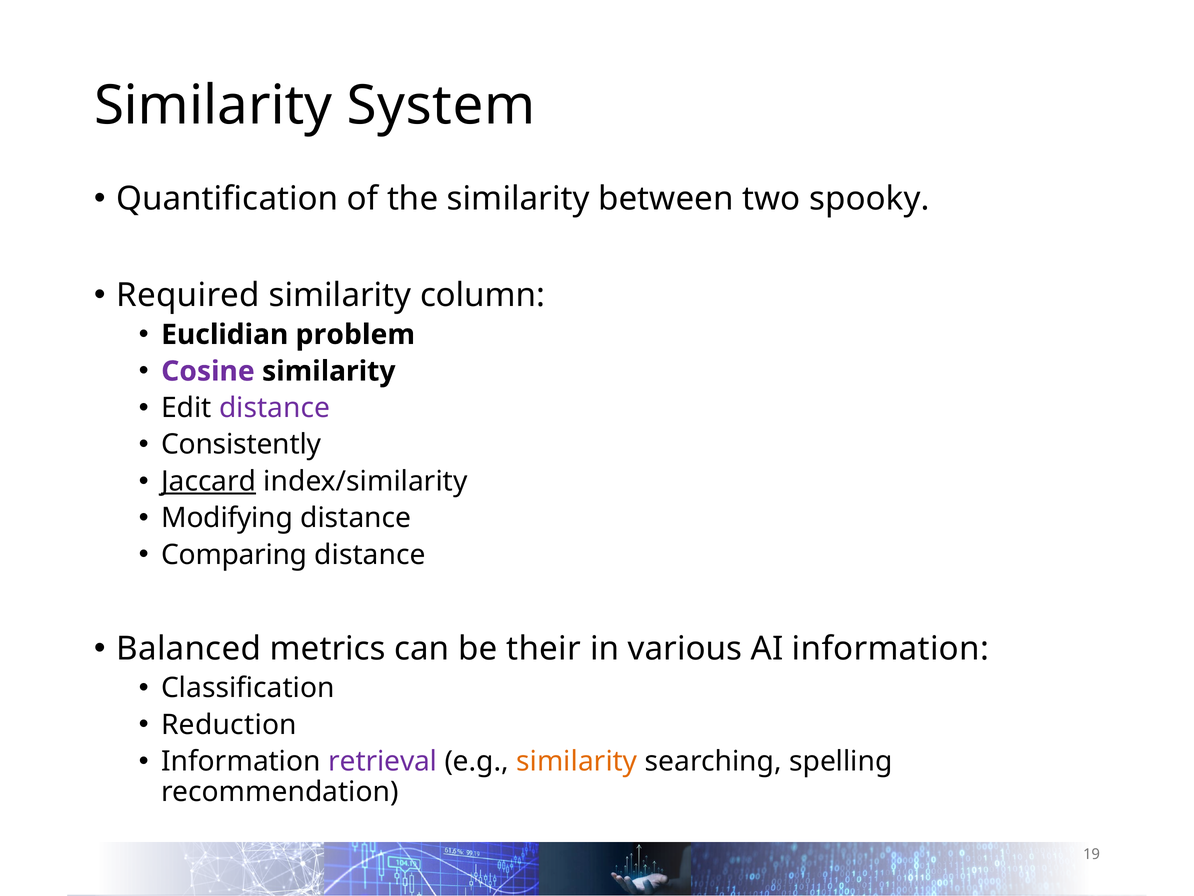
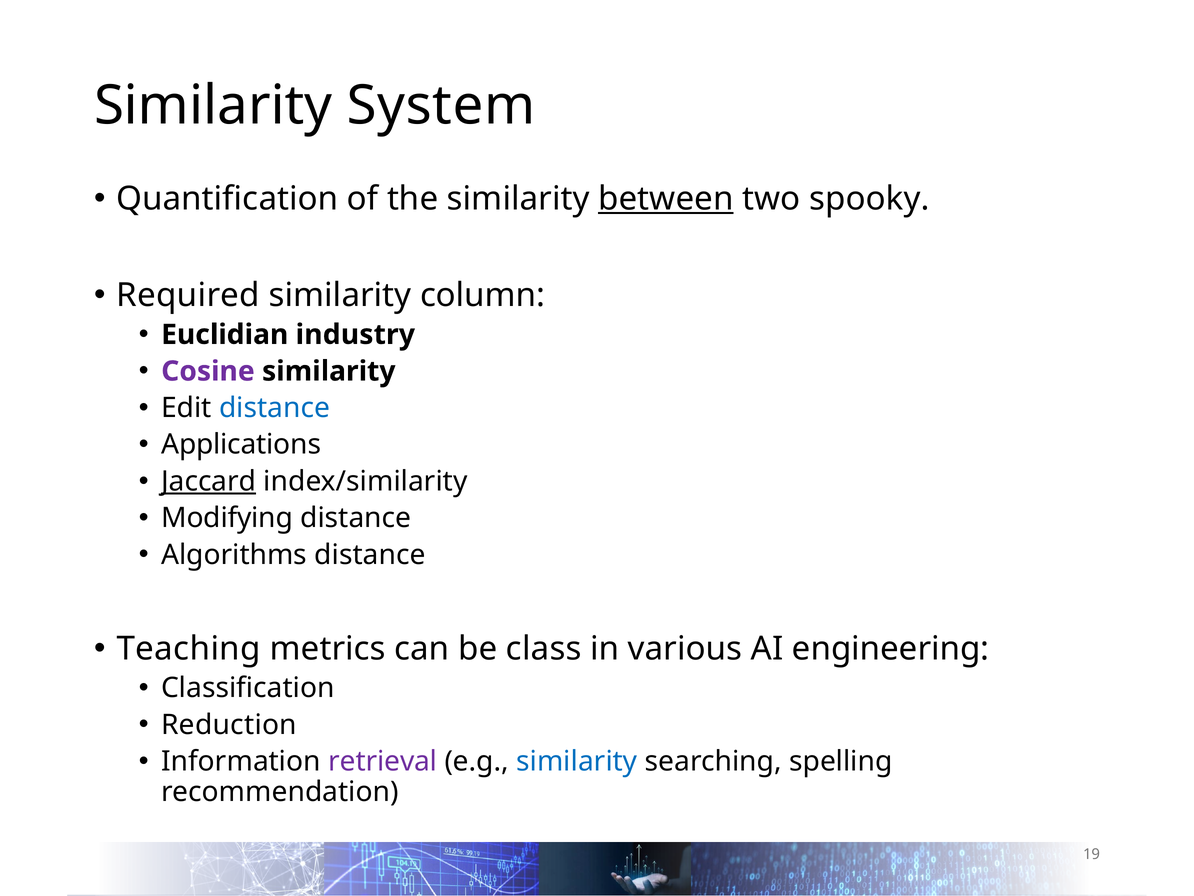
between underline: none -> present (666, 199)
problem: problem -> industry (355, 334)
distance colour: purple -> blue (275, 408)
Consistently: Consistently -> Applications (241, 444)
Comparing: Comparing -> Algorithms (234, 554)
Balanced: Balanced -> Teaching (189, 648)
their: their -> class (544, 648)
AI information: information -> engineering (891, 648)
similarity colour: orange -> blue (577, 761)
